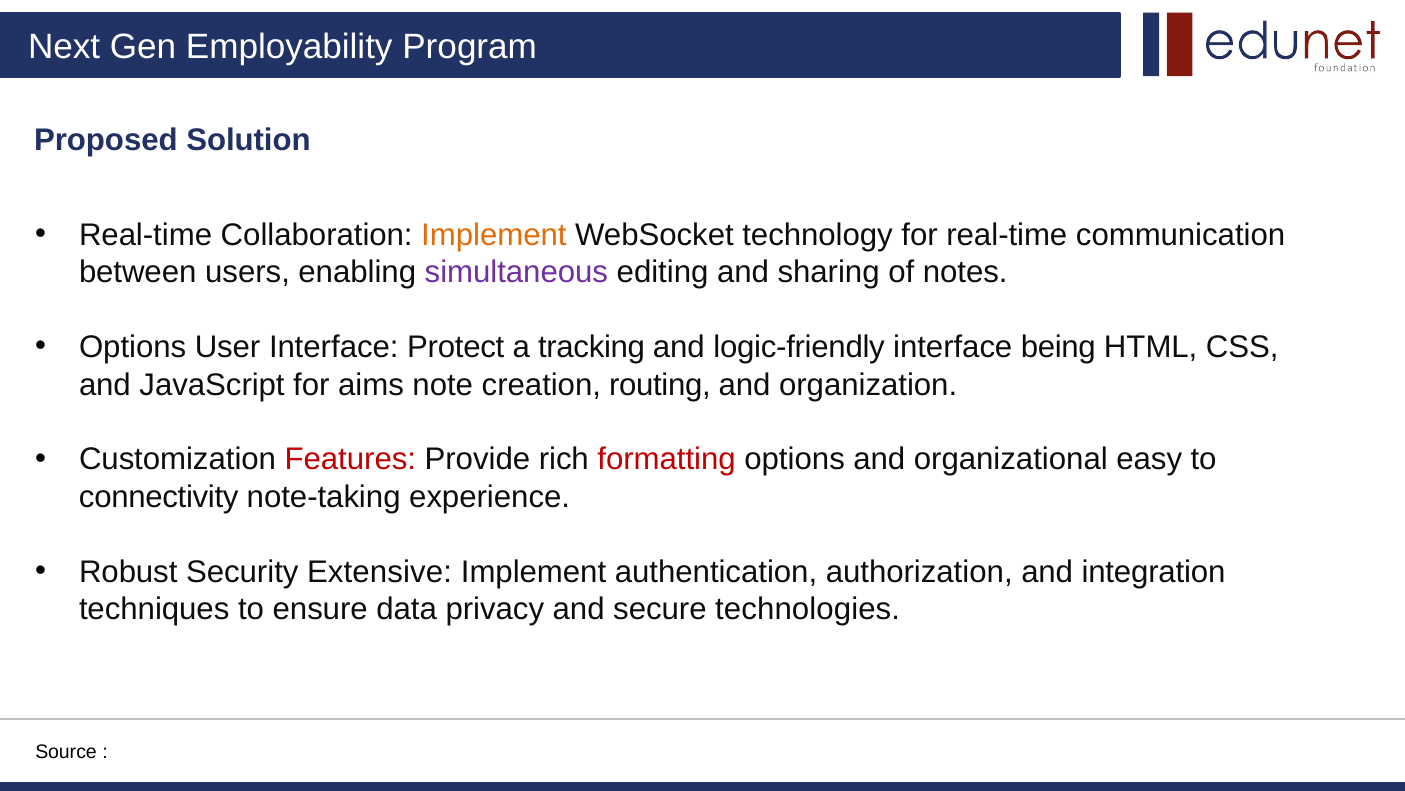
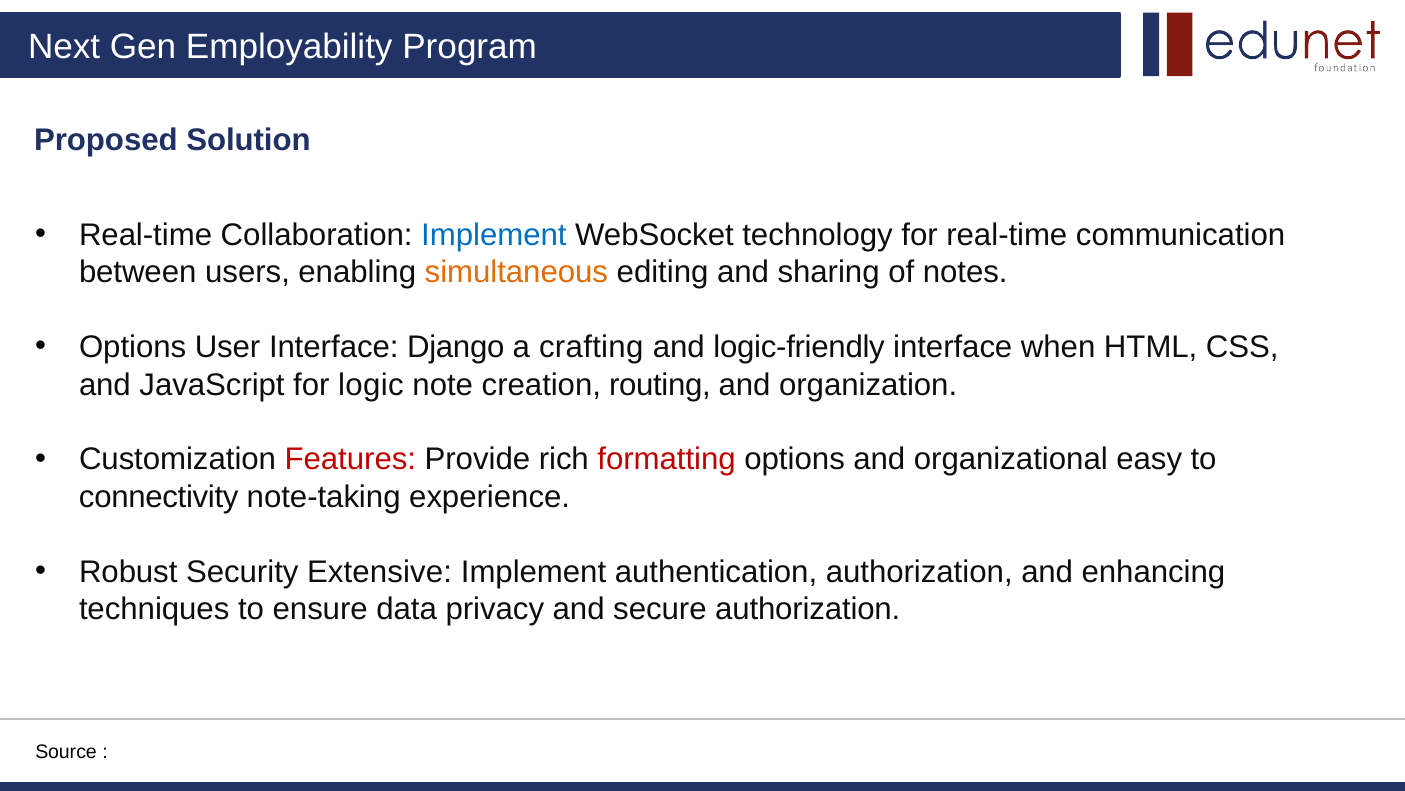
Implement colour: orange -> blue (494, 235)
simultaneous colour: purple -> orange (516, 272)
Protect: Protect -> Django (456, 347)
tracking: tracking -> crafting (591, 347)
being: being -> when (1058, 347)
aims: aims -> logic (371, 384)
integration: integration -> enhancing (1153, 572)
secure technologies: technologies -> authorization (808, 609)
